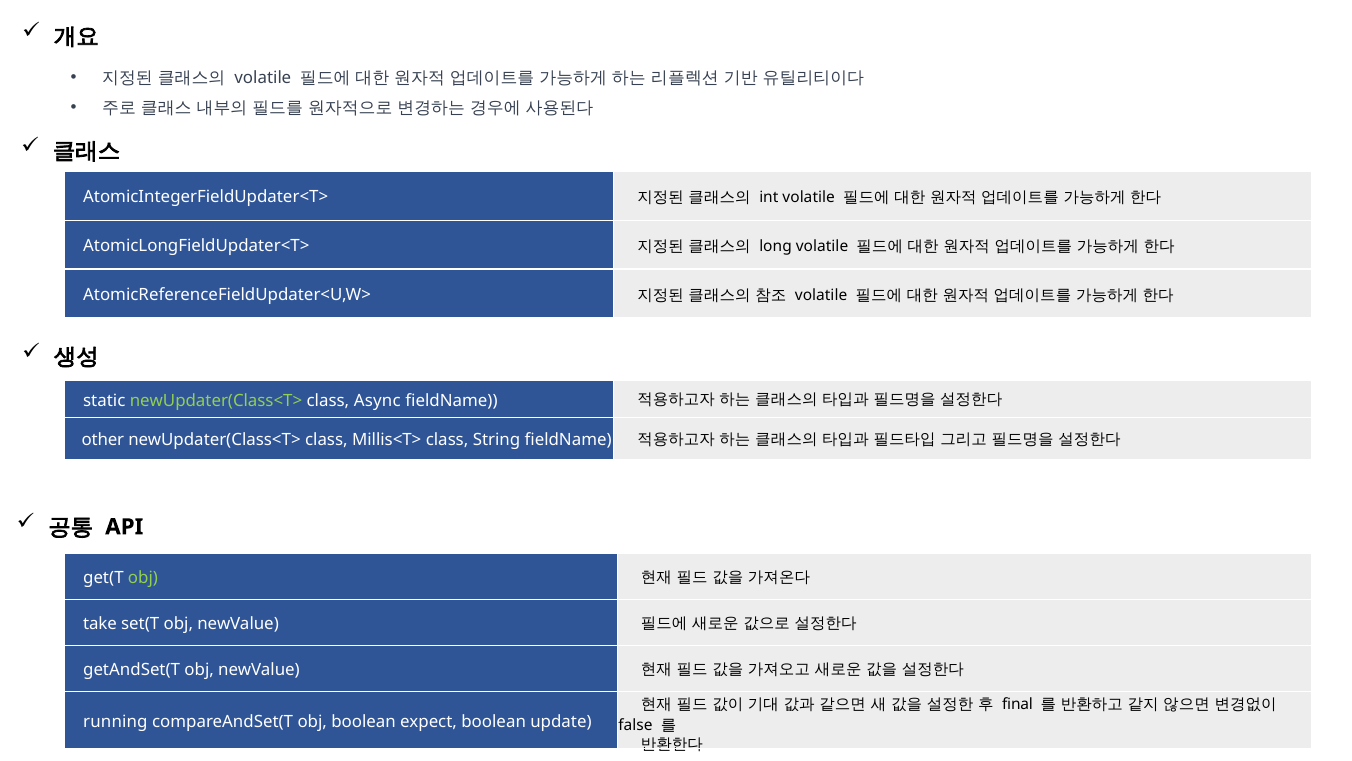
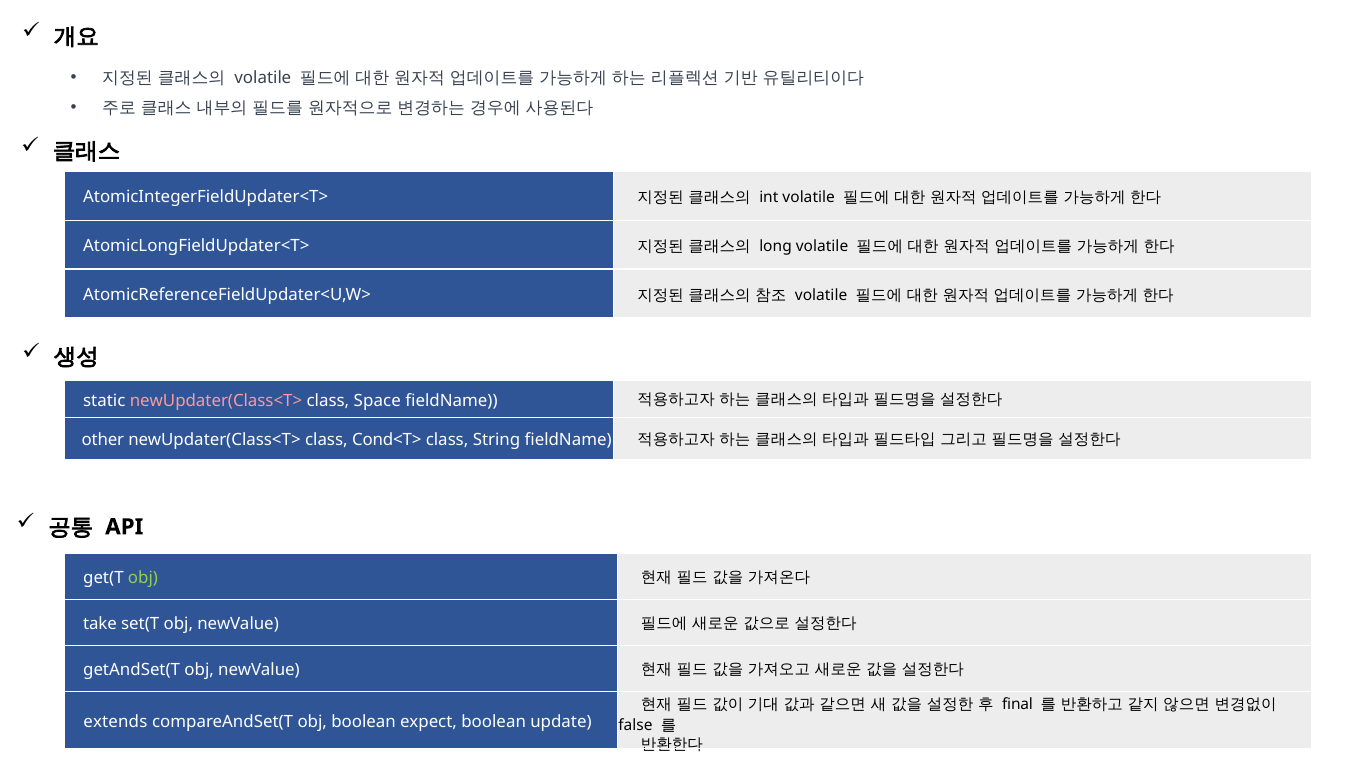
newUpdater(Class<T> colour: light green -> pink (216, 400)
Async: Async -> Space (377, 400)
Millis<T>: Millis<T> -> Cond<T> (387, 440)
running: running -> extends (115, 721)
